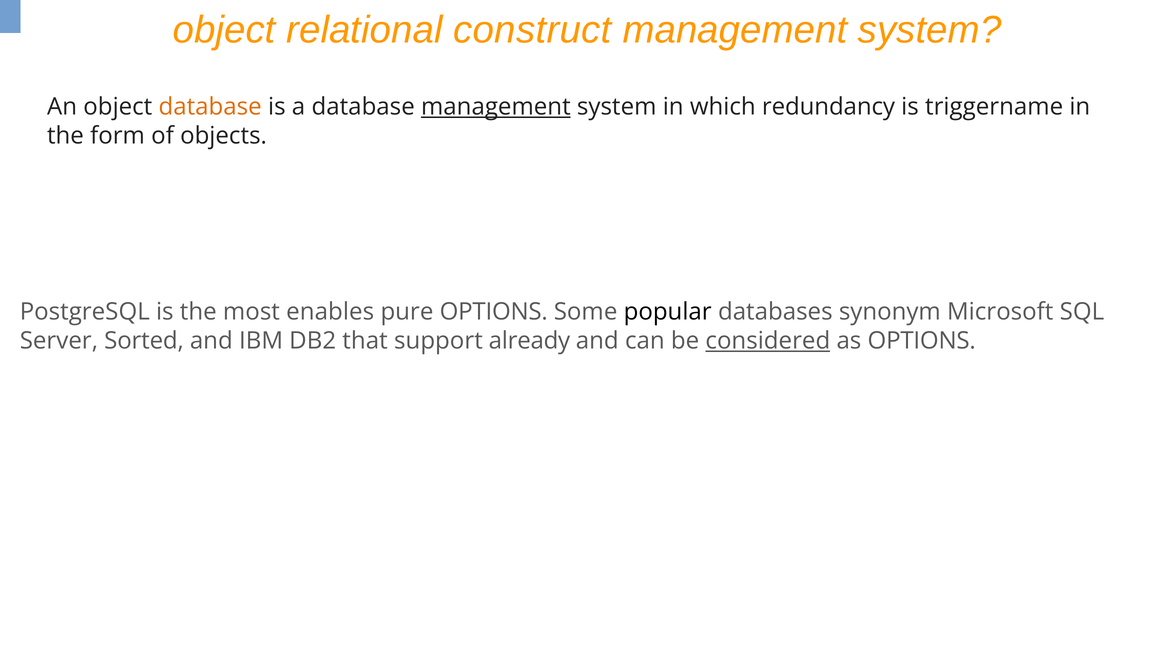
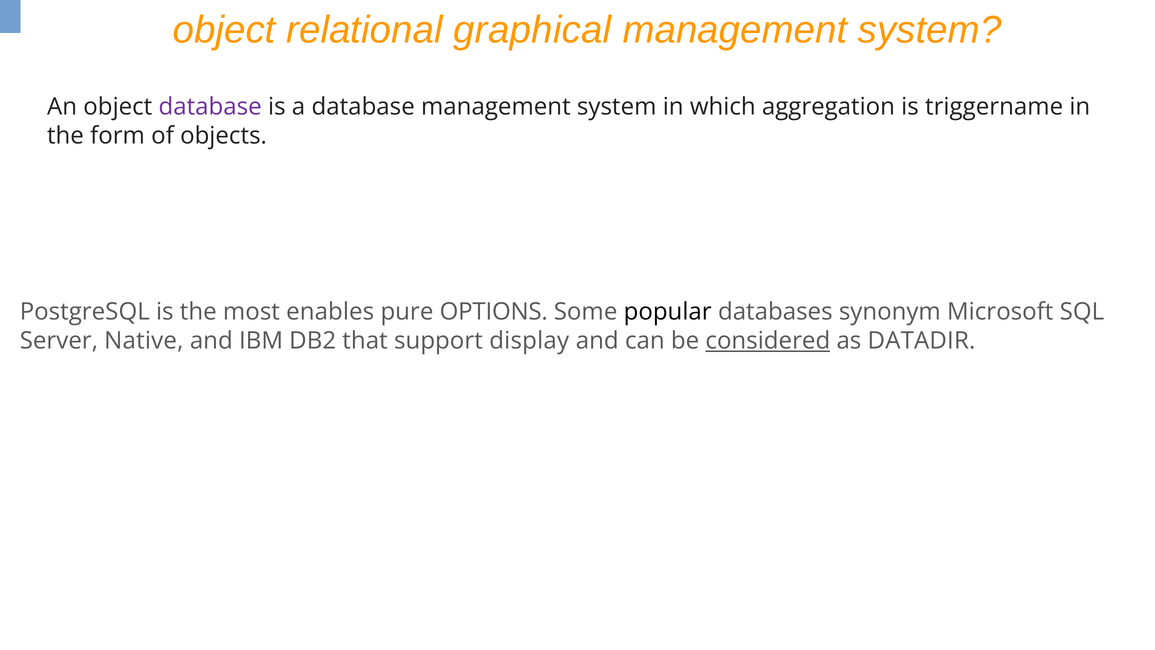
construct: construct -> graphical (532, 30)
database colour: orange -> purple (210, 107)
management underline: present -> none (496, 107)
redundancy: redundancy -> aggregation (828, 107)
Sorted: Sorted -> Native (144, 341)
already: already -> display (529, 341)
as OPTIONS: OPTIONS -> DATADIR (921, 341)
